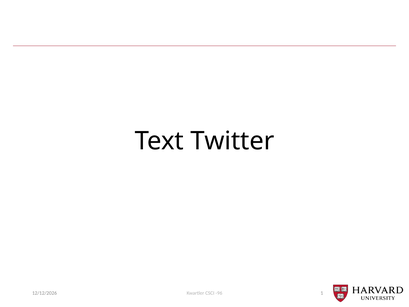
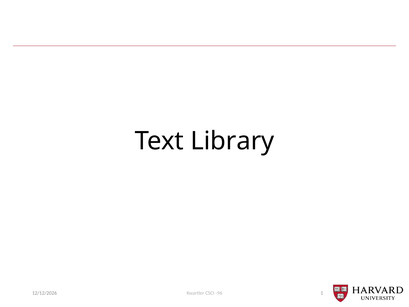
Twitter: Twitter -> Library (232, 141)
